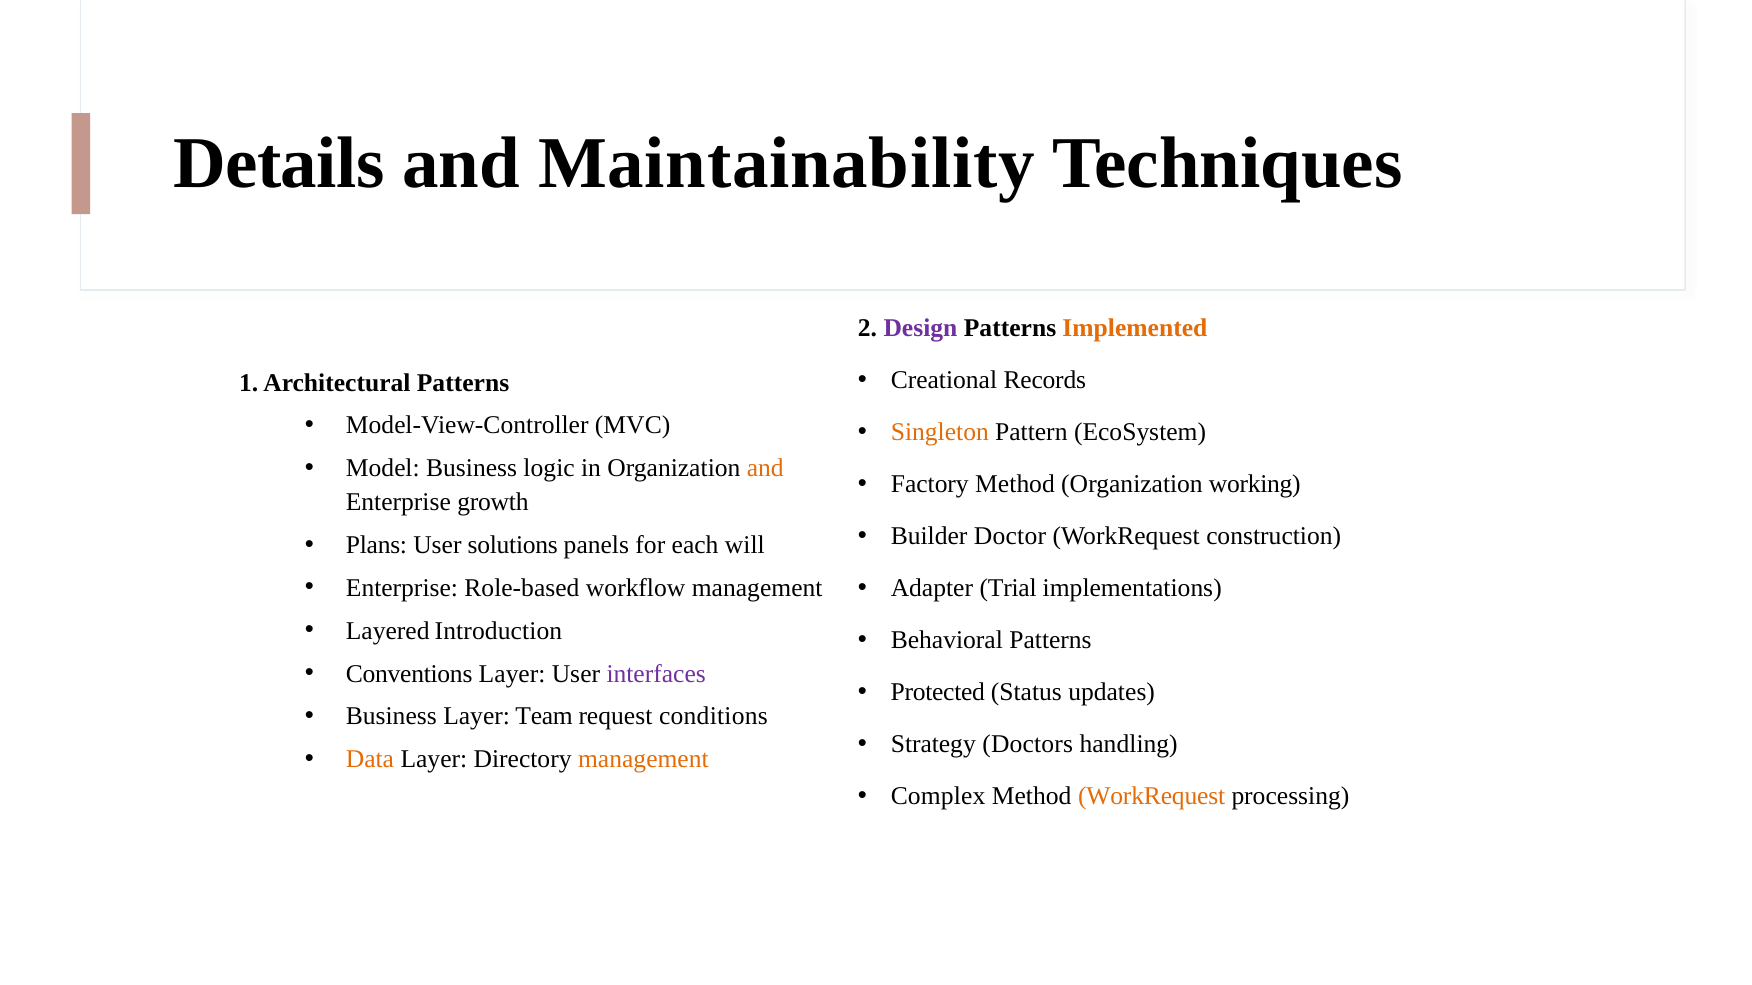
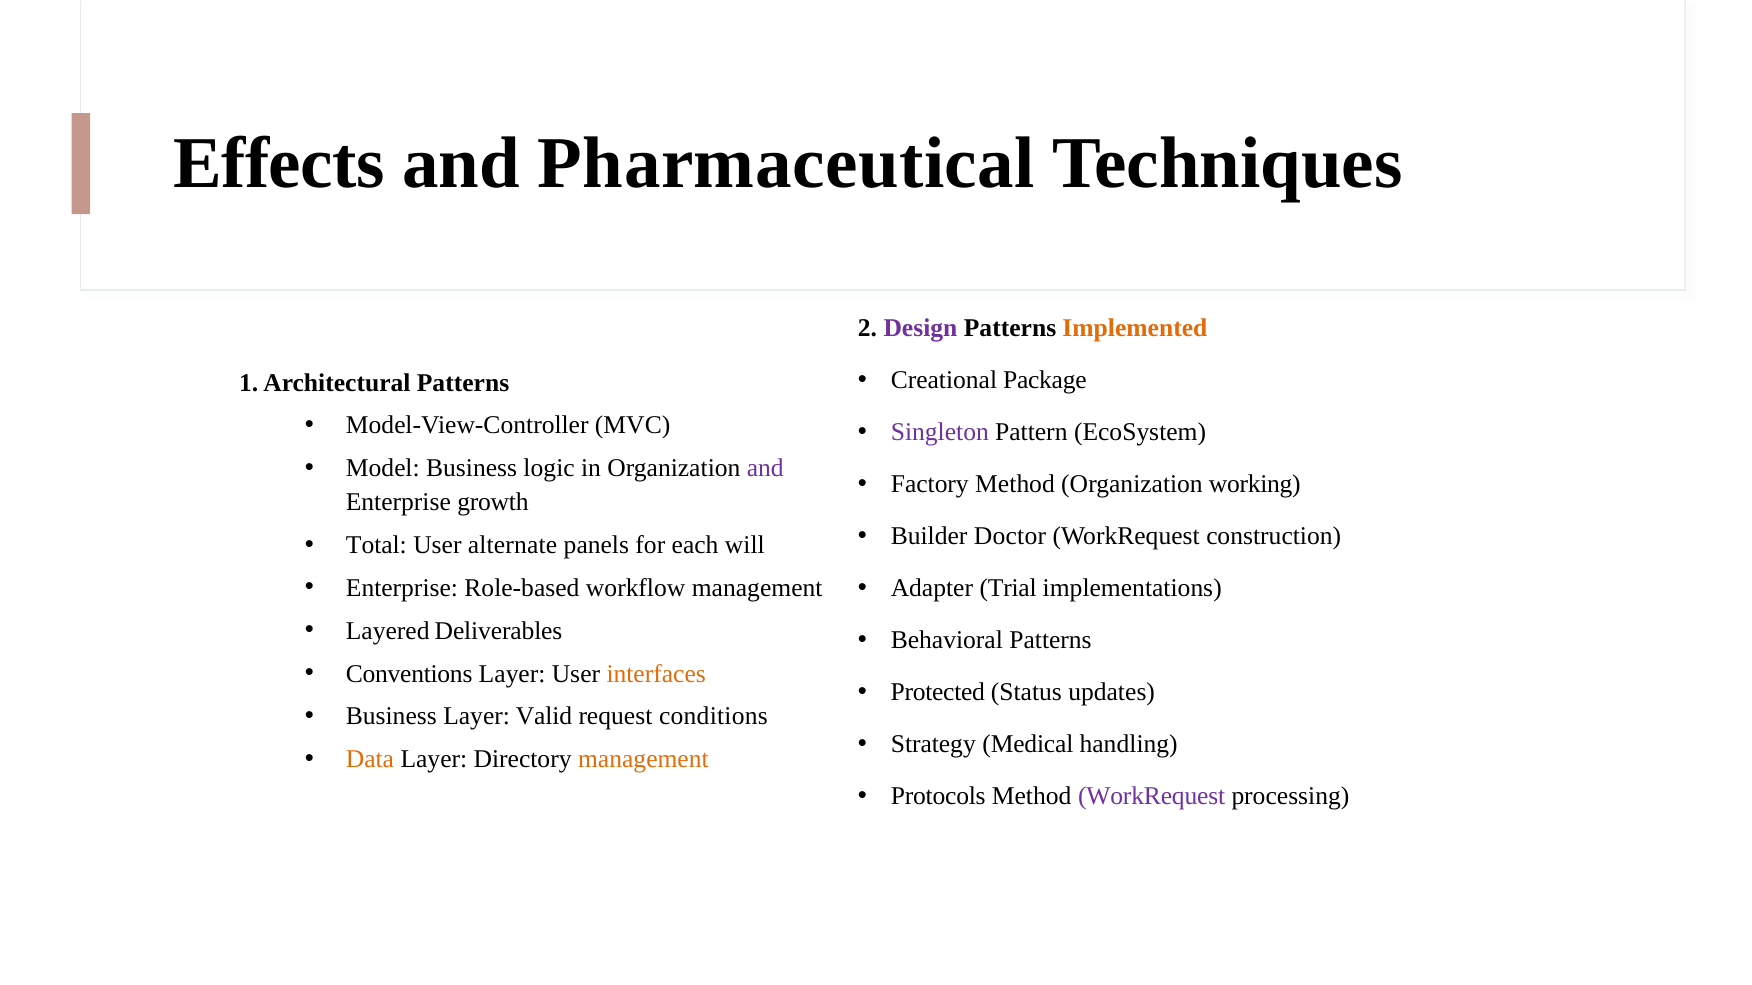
Details: Details -> Effects (279, 163)
Maintainability: Maintainability -> Pharmaceutical (786, 163)
Records: Records -> Package (1045, 380)
Singleton colour: orange -> purple (940, 432)
and colour: orange -> purple (765, 469)
Plans: Plans -> Total (376, 545)
solutions: solutions -> alternate (513, 545)
Introduction: Introduction -> Deliverables (499, 631)
interfaces colour: purple -> orange (656, 674)
Team: Team -> Valid (544, 717)
Doctors: Doctors -> Medical (1028, 744)
Complex: Complex -> Protocols (938, 796)
WorkRequest colour: orange -> purple (1152, 796)
